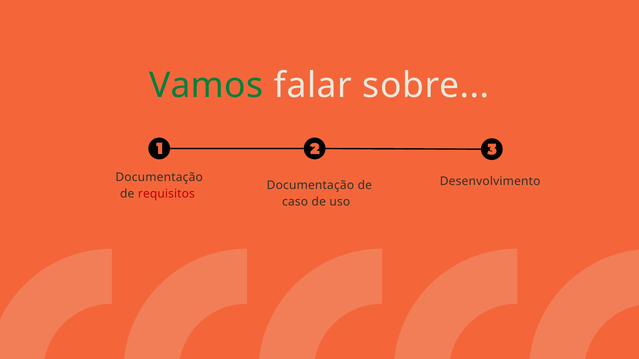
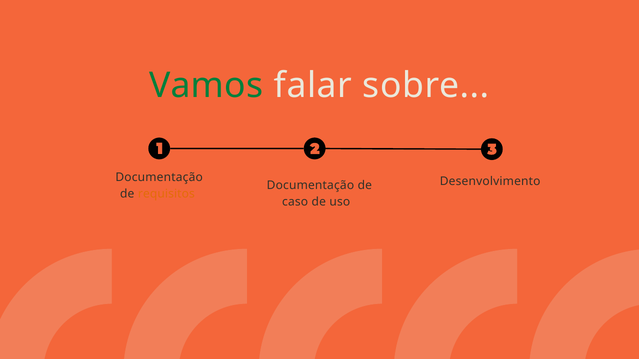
requisitos colour: red -> orange (166, 194)
